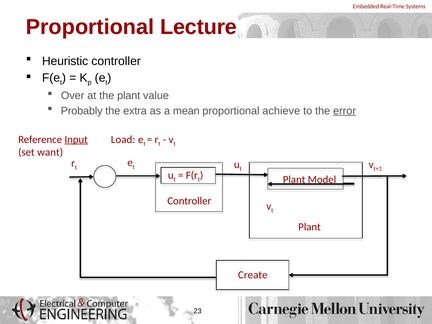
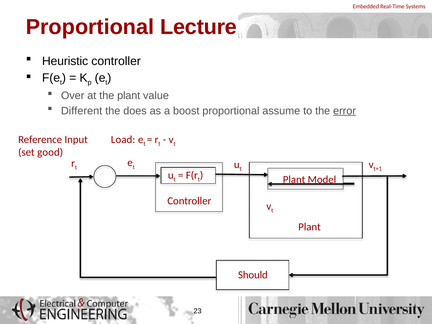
Probably: Probably -> Different (82, 111)
extra: extra -> does (135, 111)
mean: mean -> boost (186, 111)
achieve: achieve -> assume (281, 111)
Input underline: present -> none (76, 139)
want: want -> good (50, 152)
Create: Create -> Should (253, 275)
